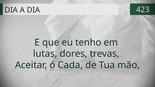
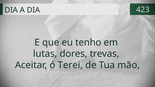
Cada: Cada -> Terei (70, 65)
